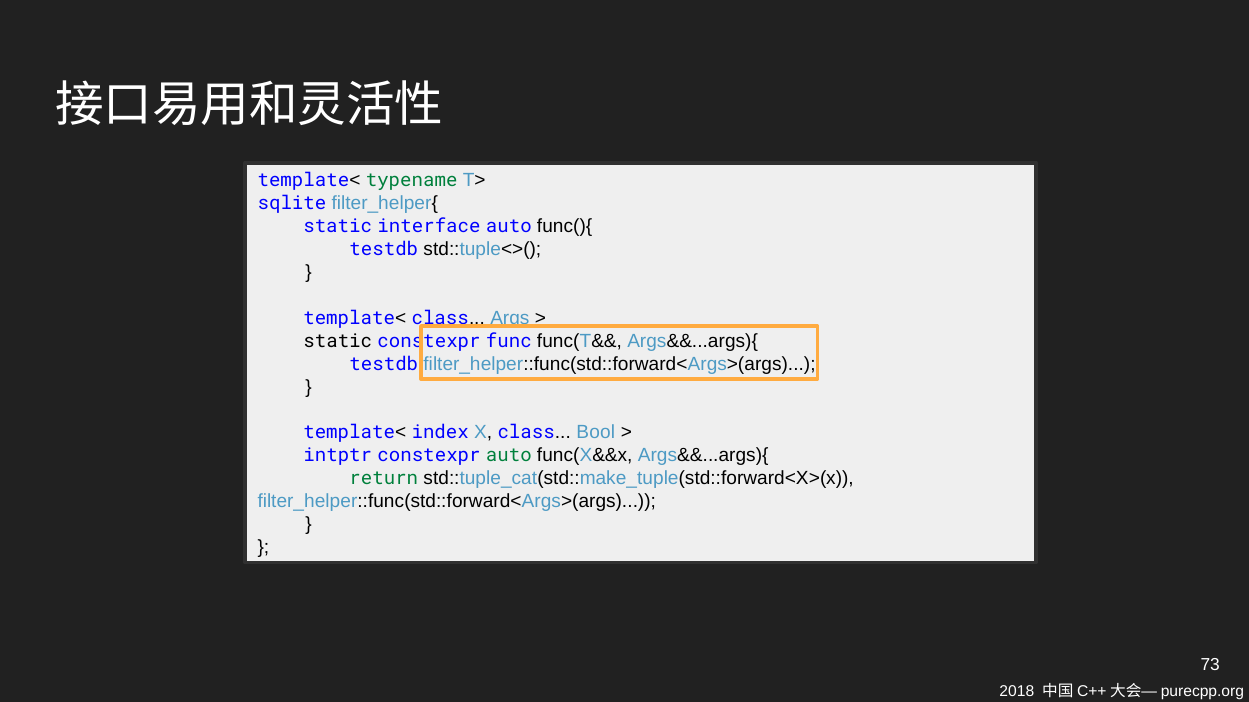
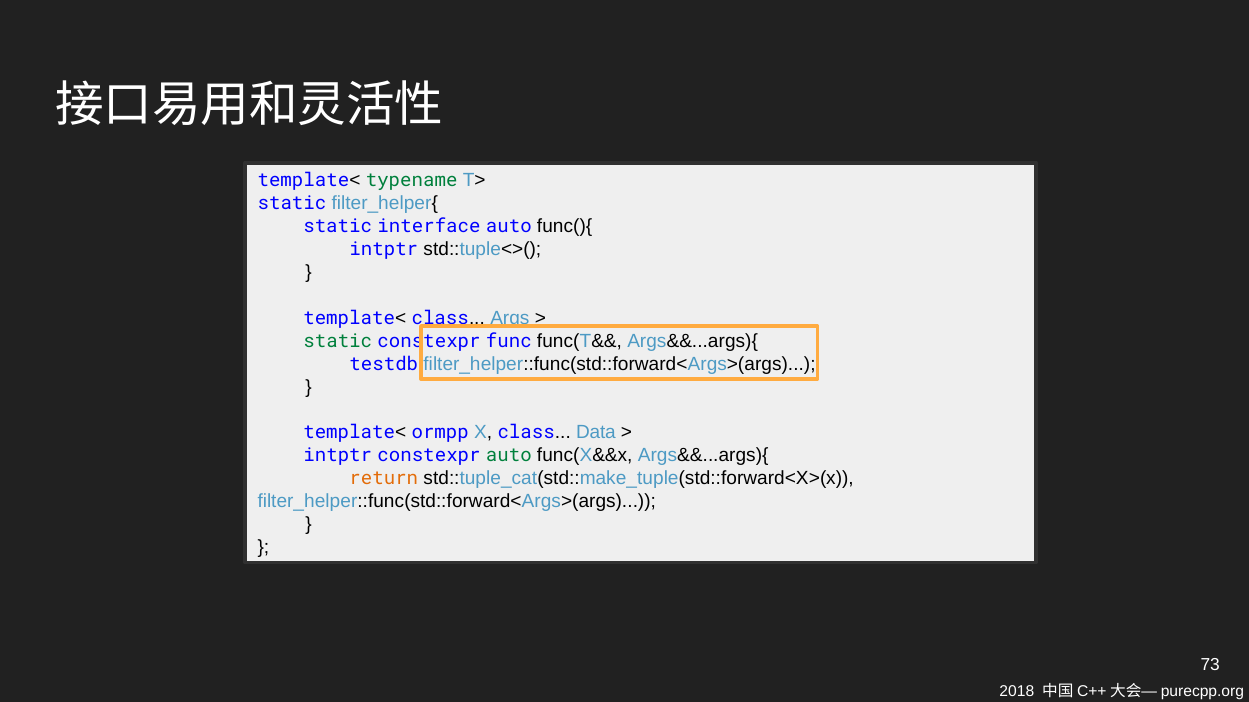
sqlite: sqlite -> static (292, 204)
testdb: testdb -> intptr (384, 250)
static colour: black -> green (338, 341)
index: index -> ormpp (440, 433)
Bool: Bool -> Data (596, 433)
return colour: green -> orange (384, 479)
